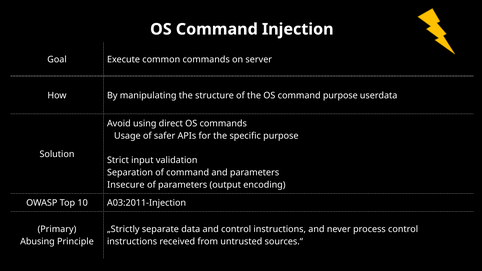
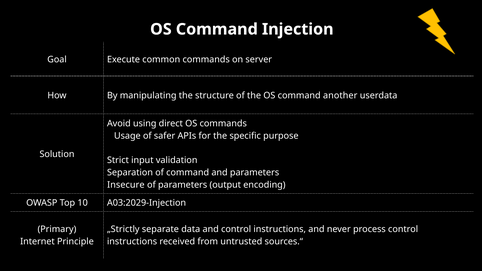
command purpose: purpose -> another (340, 96)
A03:2011-Injection: A03:2011-Injection -> A03:2029-Injection (147, 203)
Abusing: Abusing -> Internet (37, 242)
